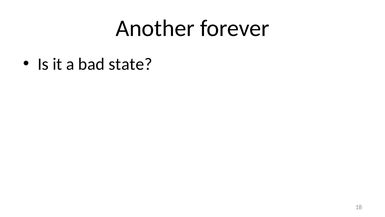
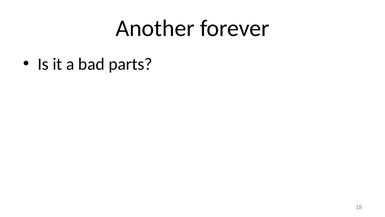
state: state -> parts (130, 64)
